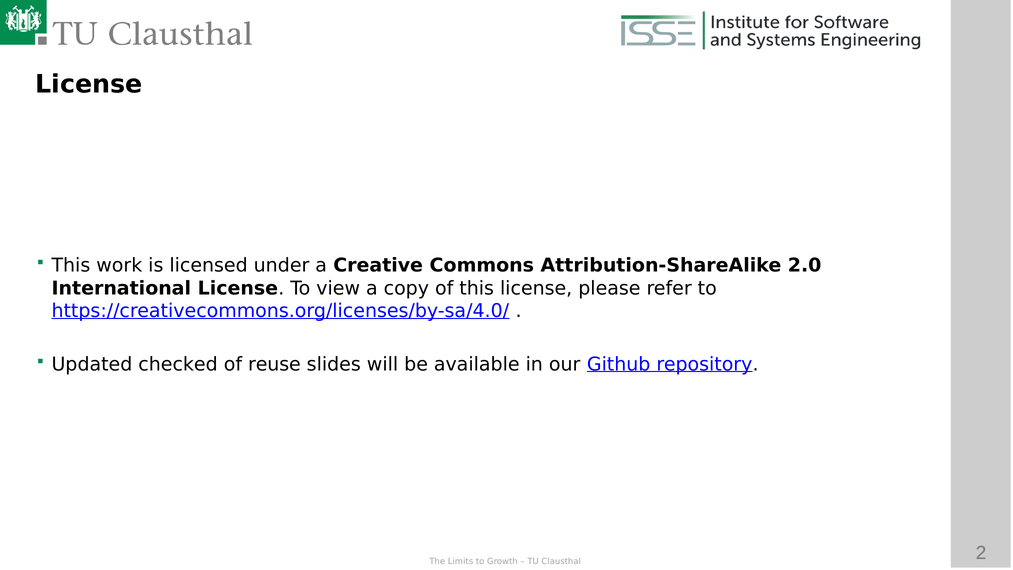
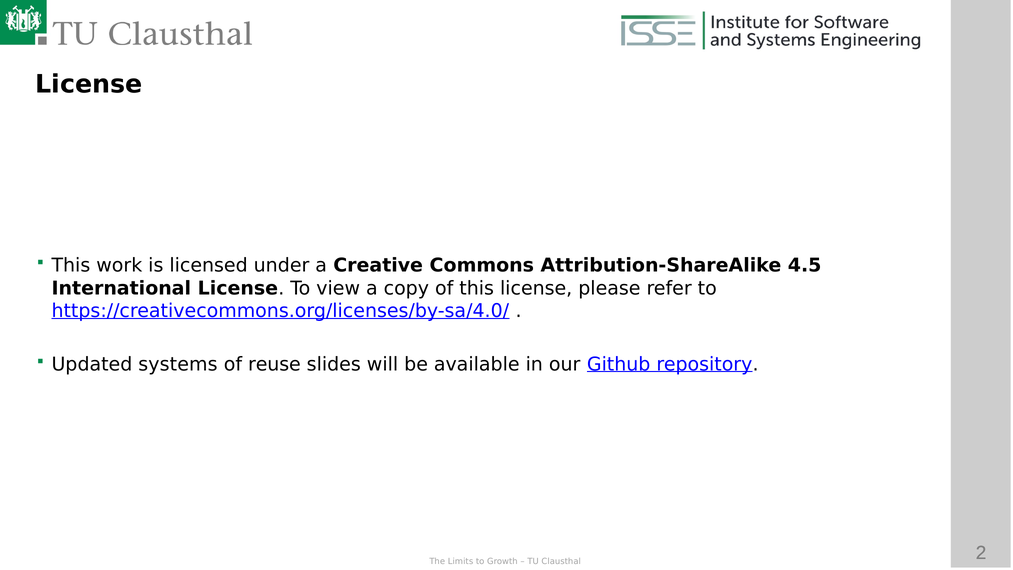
2.0: 2.0 -> 4.5 (805, 266)
checked: checked -> systems (178, 364)
